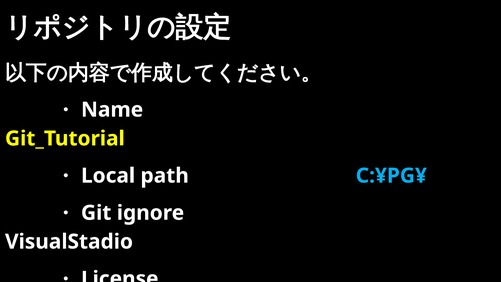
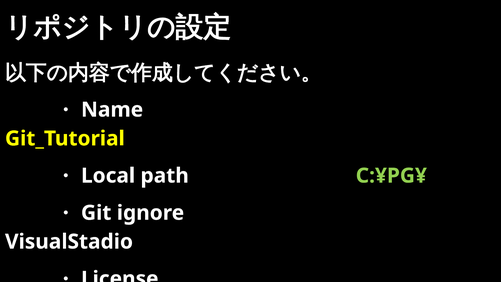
C:¥PG¥ colour: light blue -> light green (391, 176)
